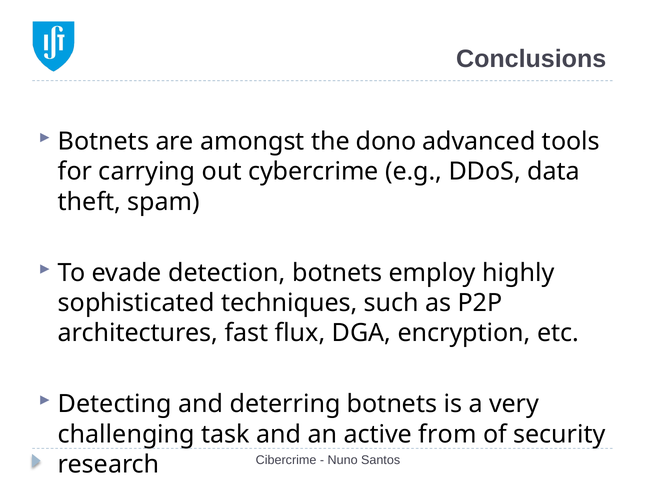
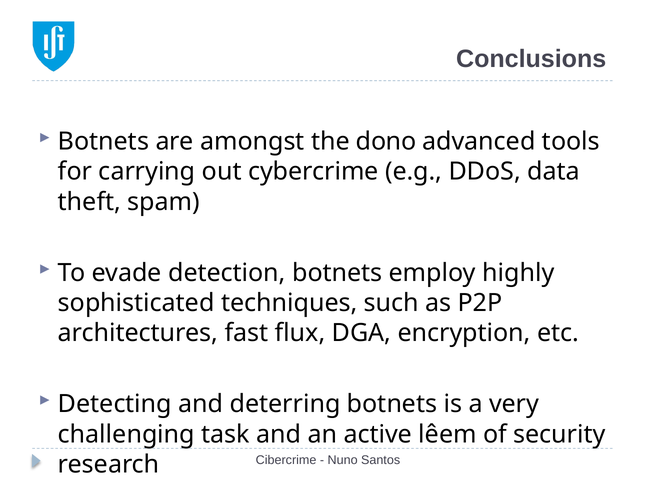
from: from -> lêem (448, 434)
